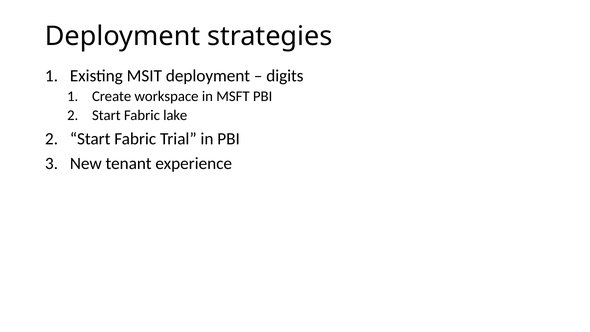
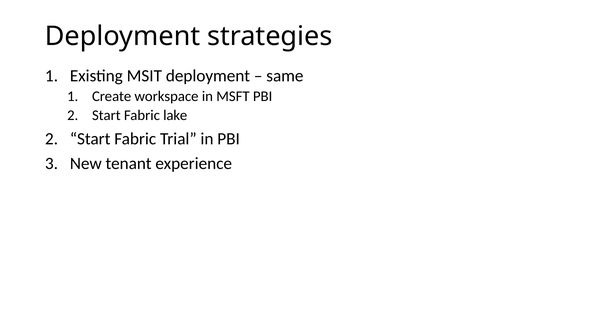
digits: digits -> same (285, 76)
